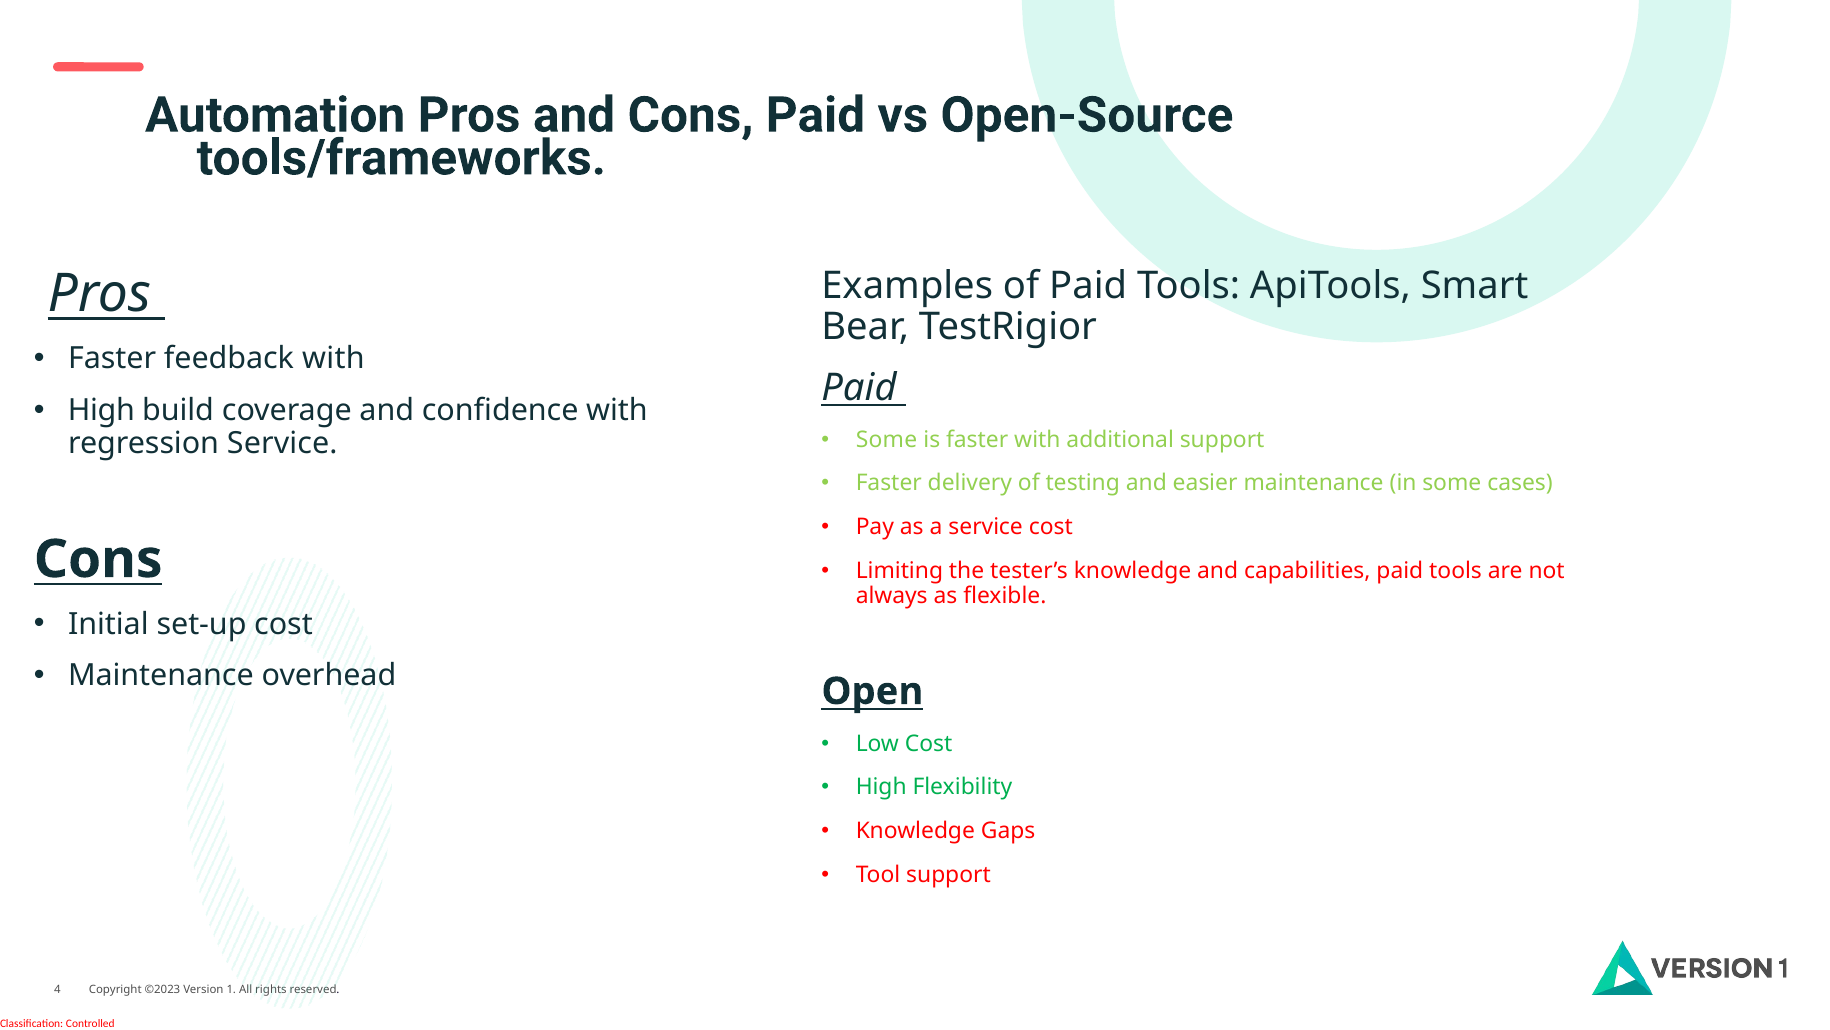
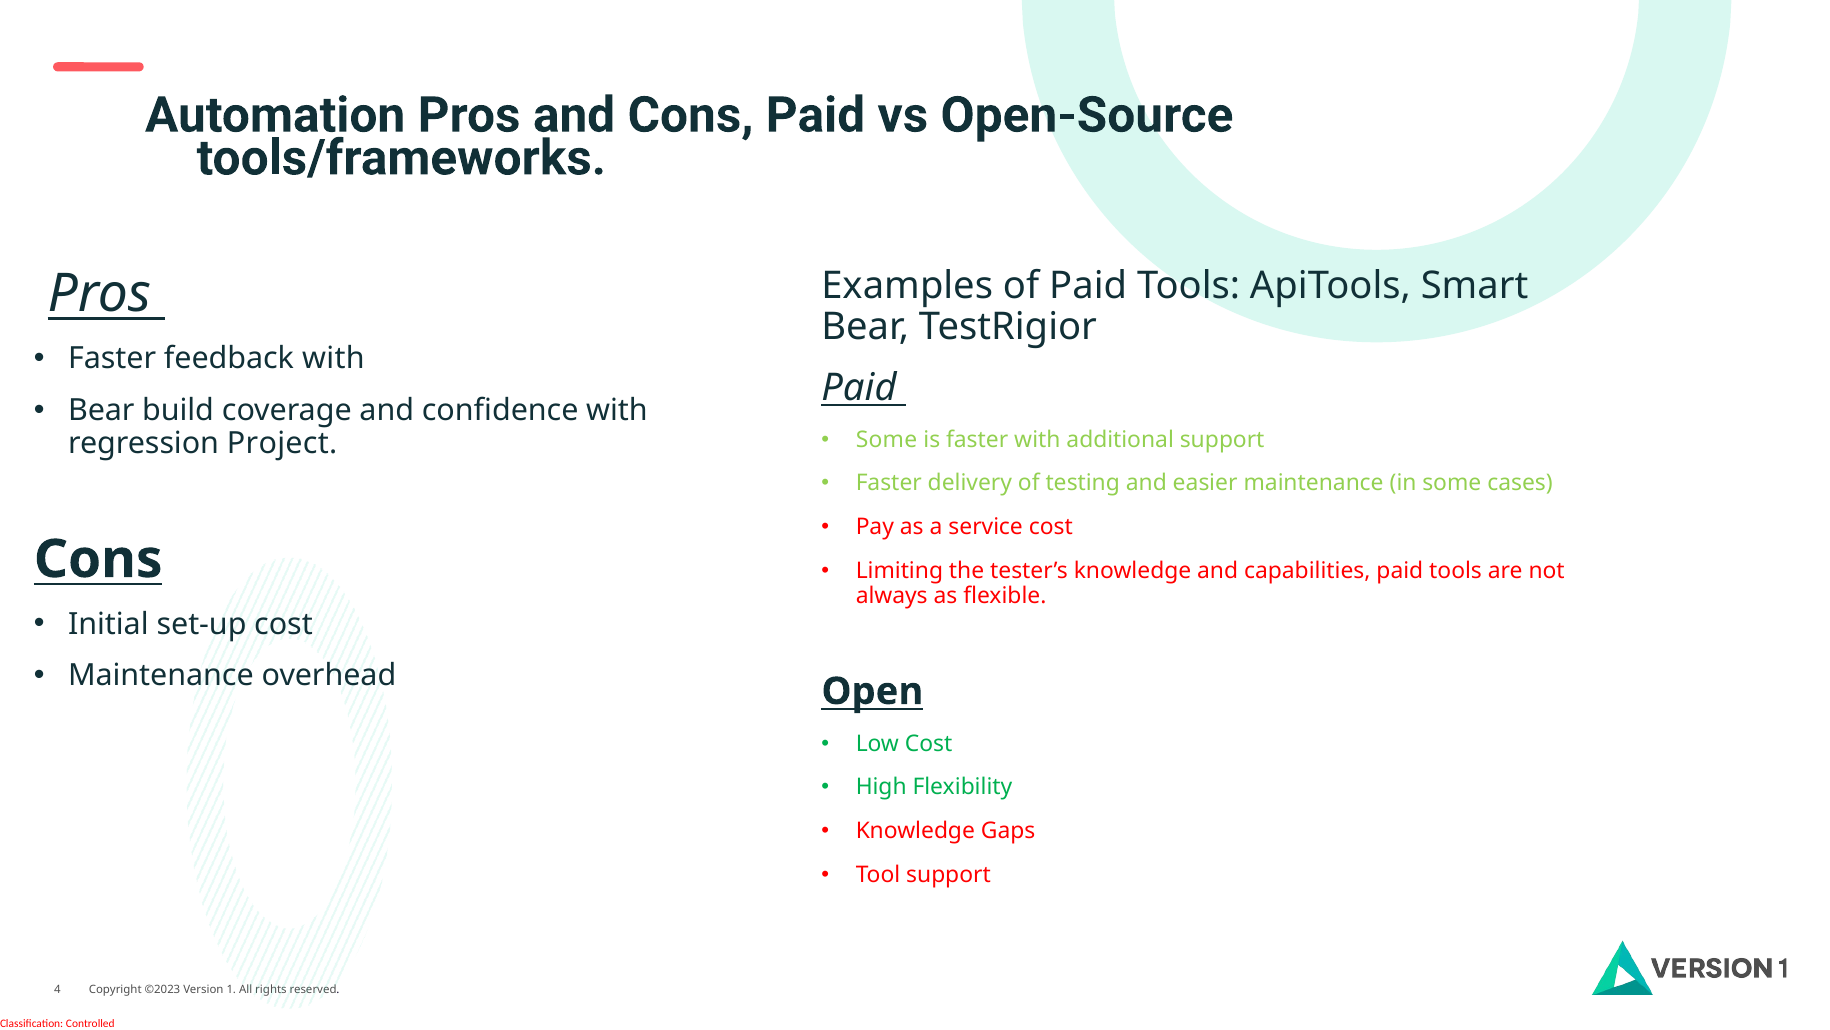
High: High -> Bear (101, 410)
regression Service: Service -> Project (282, 443)
